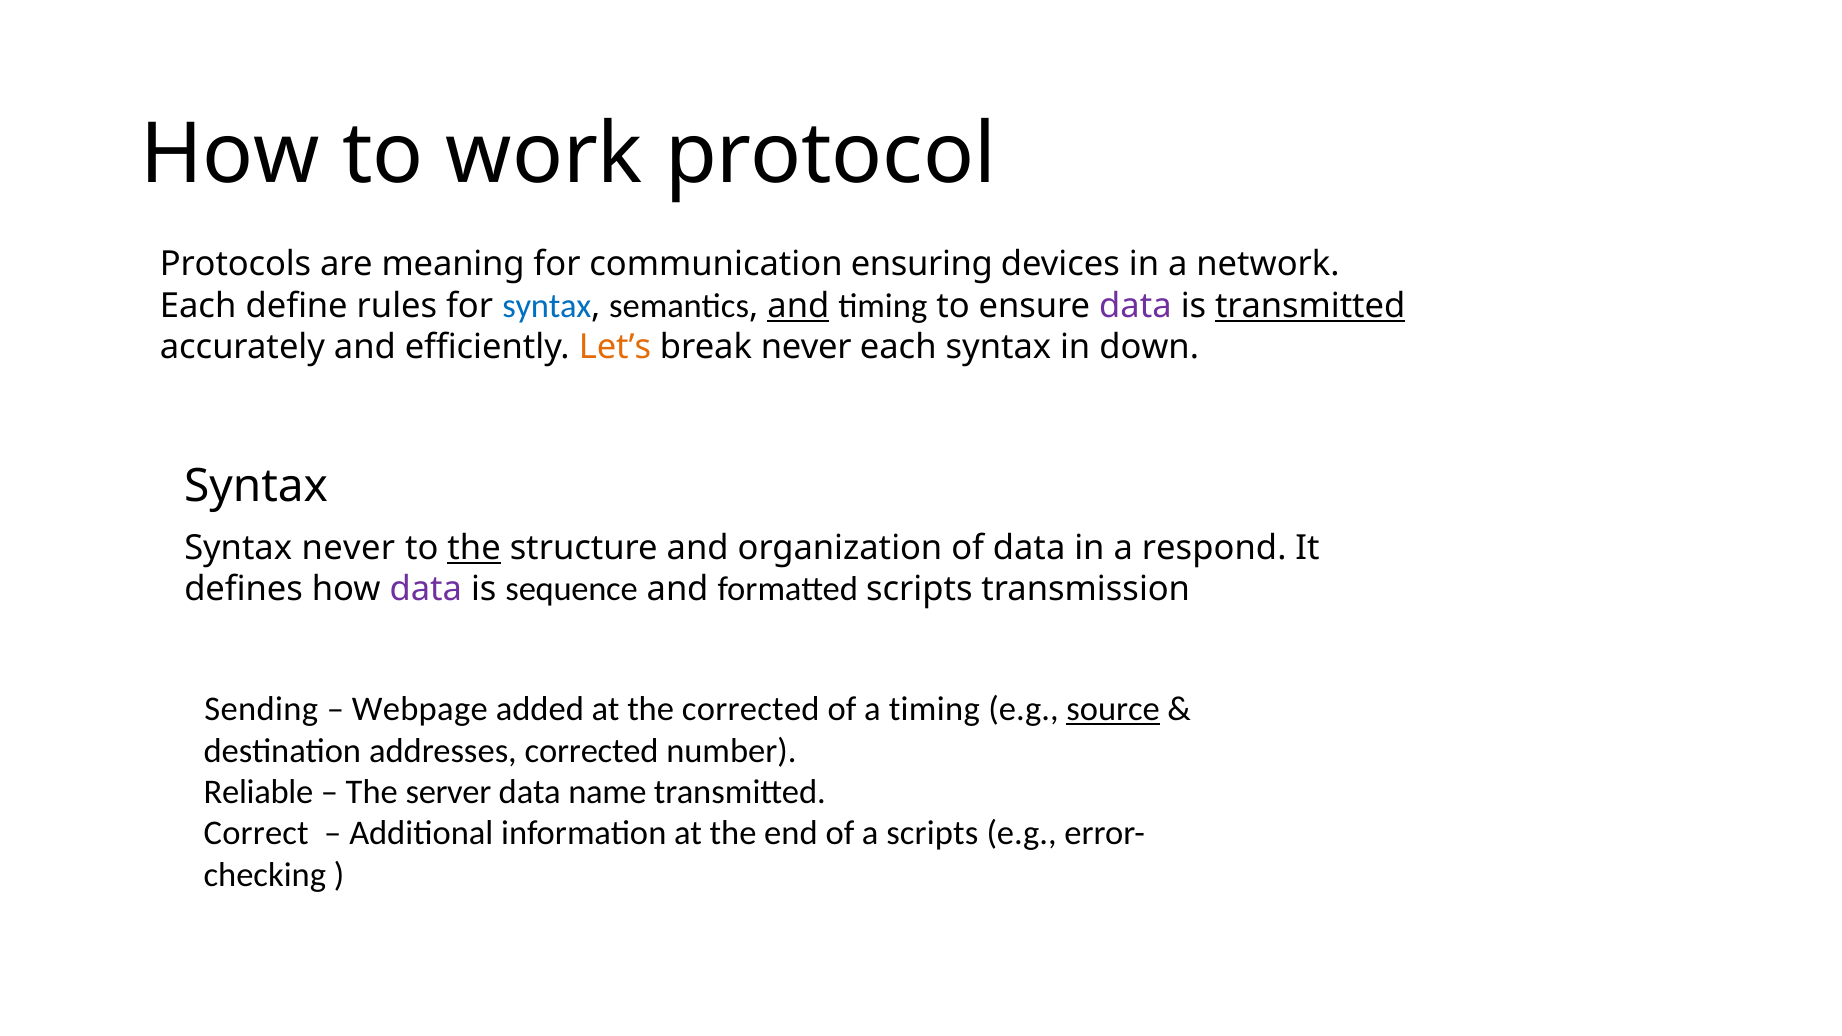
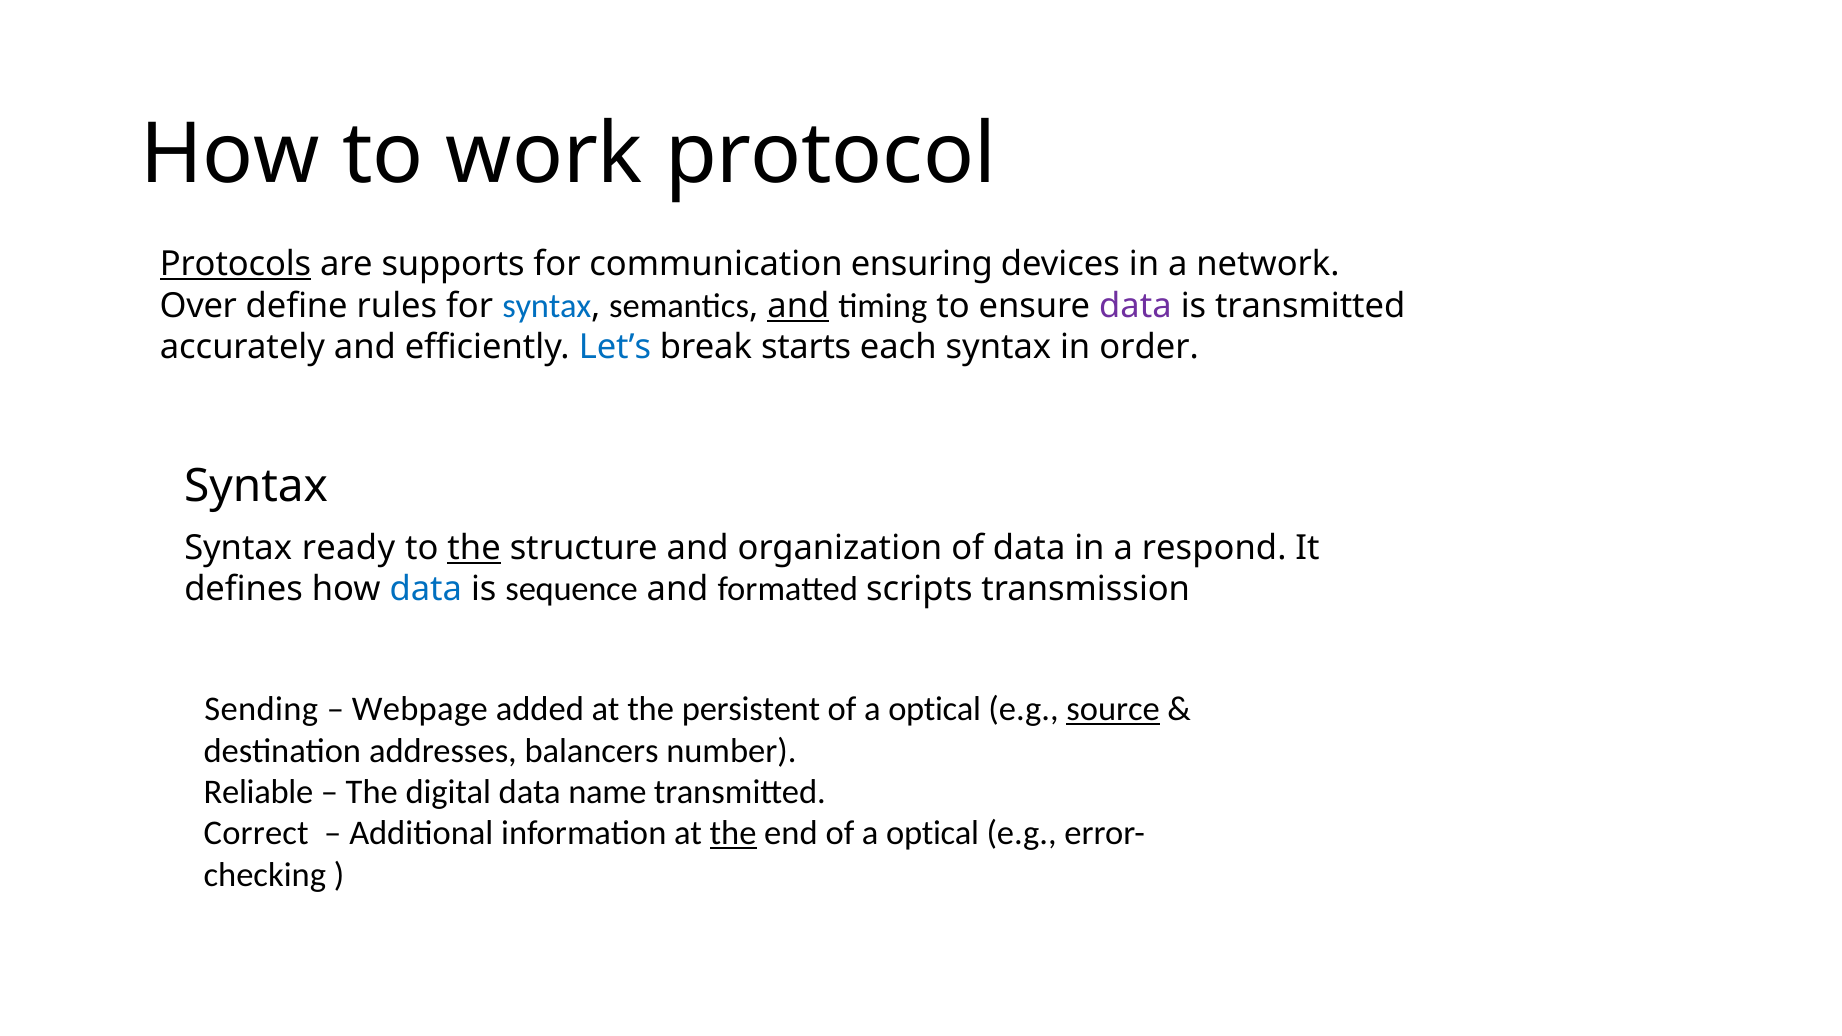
Protocols underline: none -> present (236, 264)
meaning: meaning -> supports (453, 264)
Each: Each -> Over (198, 306)
transmitted underline: present -> none (1310, 306)
Let’s colour: orange -> blue (615, 347)
break never: never -> starts (806, 347)
down: down -> order (1149, 347)
Syntax never: never -> ready (348, 548)
data colour: purple -> blue (426, 589)
the corrected: corrected -> persistent (751, 709)
timing: timing -> optical (935, 709)
addresses corrected: corrected -> balancers (592, 751)
server: server -> digital (448, 792)
the underline: none -> present (733, 834)
end of a scripts: scripts -> optical (933, 834)
